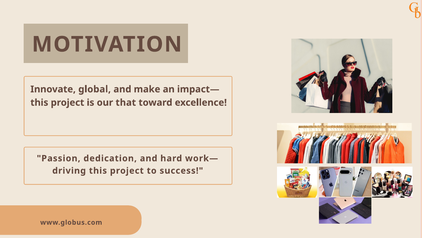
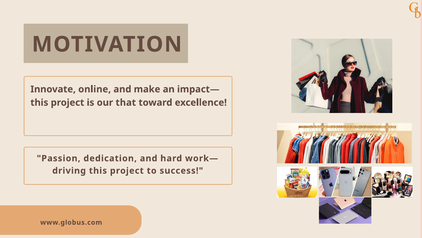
global: global -> online (95, 89)
